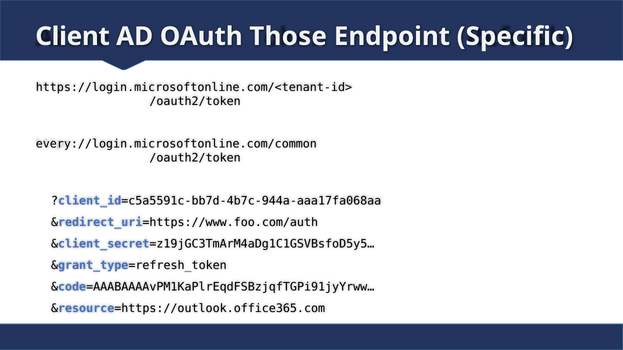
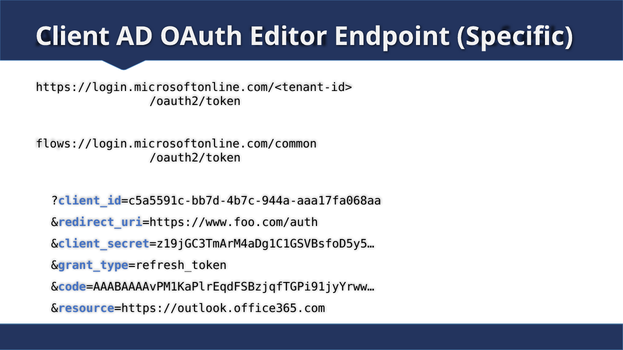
Those: Those -> Editor (288, 36)
every://login.microsoftonline.com/common: every://login.microsoftonline.com/common -> flows://login.microsoftonline.com/common (176, 144)
